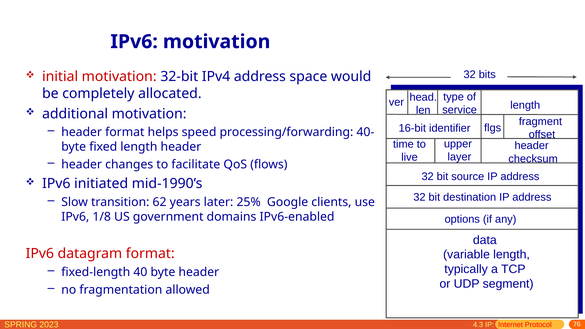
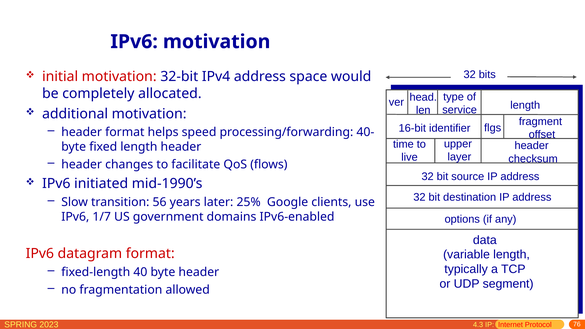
62: 62 -> 56 (160, 202)
1/8: 1/8 -> 1/7 (102, 217)
